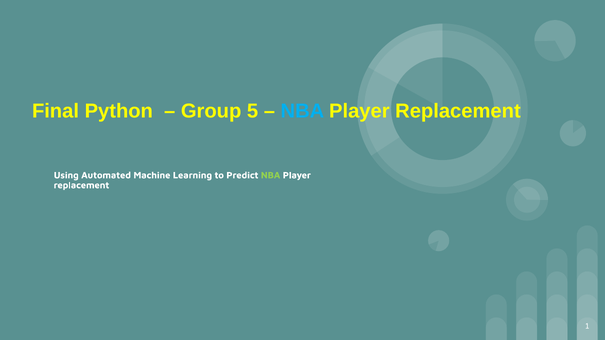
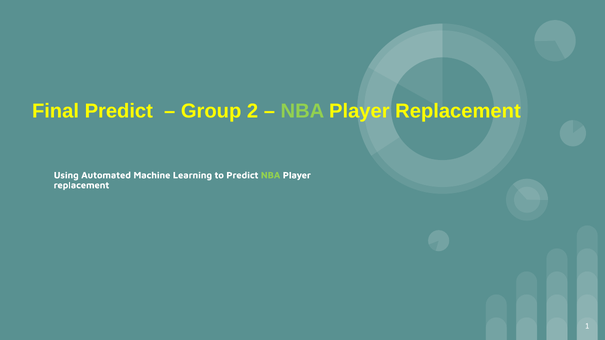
Final Python: Python -> Predict (119, 111)
5: 5 -> 2 (253, 111)
NBA colour: light blue -> light green (302, 111)
